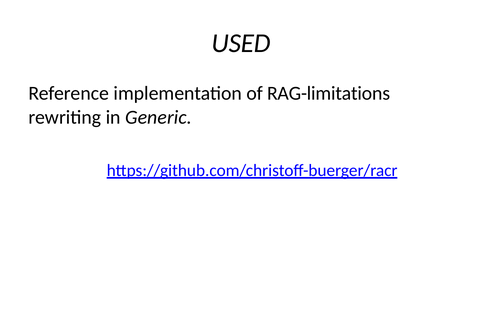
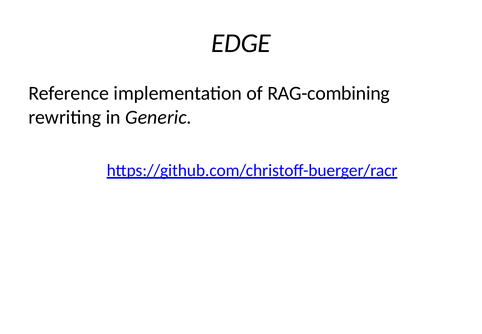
USED: USED -> EDGE (241, 43)
RAG-limitations: RAG-limitations -> RAG-combining (329, 93)
